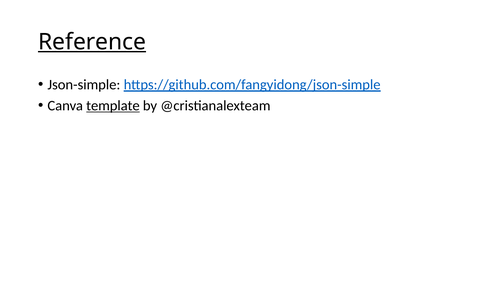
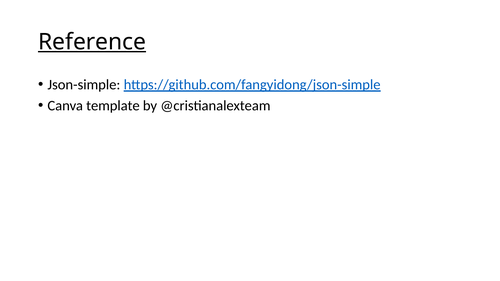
template underline: present -> none (113, 106)
